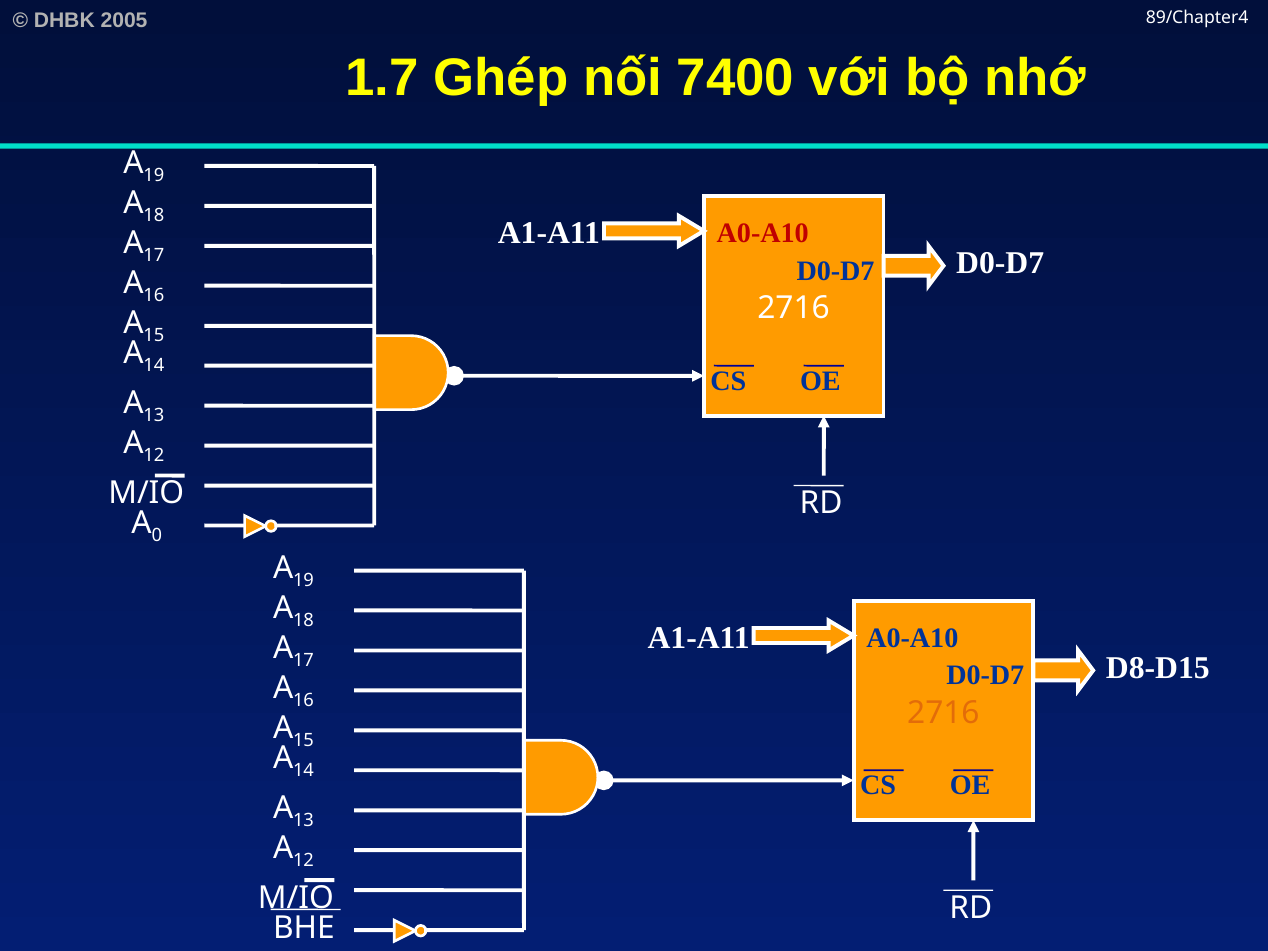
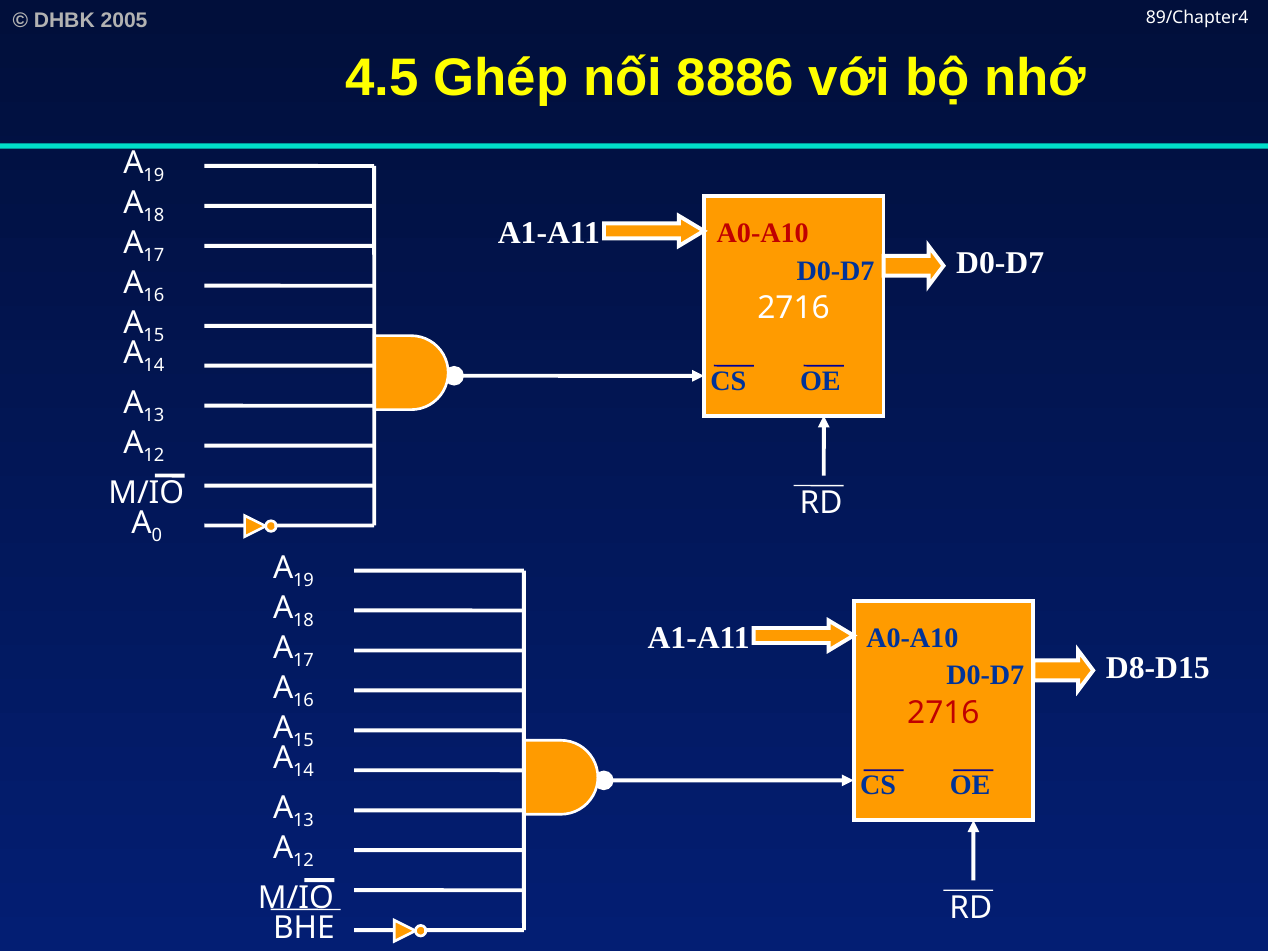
1.7: 1.7 -> 4.5 (382, 78)
7400: 7400 -> 8886 (736, 78)
2716 colour: orange -> red (943, 713)
